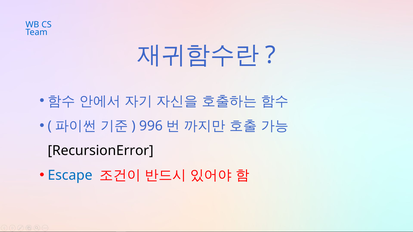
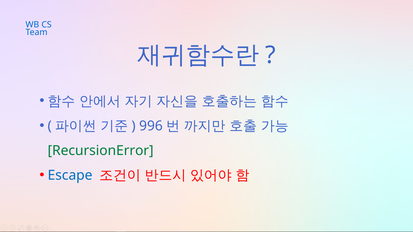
RecursionError colour: black -> green (101, 151)
